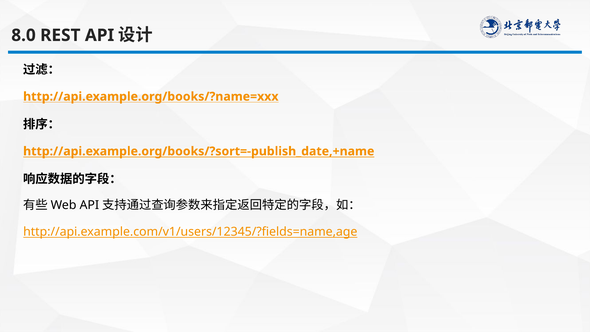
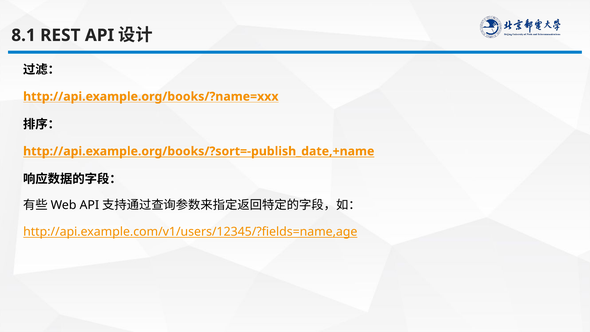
8.0: 8.0 -> 8.1 (24, 35)
